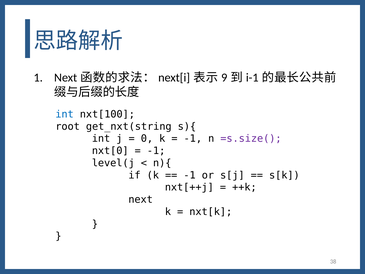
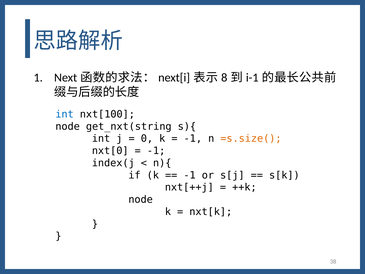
9: 9 -> 8 (224, 77)
root: root -> node (68, 126)
=s.size( colour: purple -> orange (251, 139)
level(j: level(j -> index(j (113, 163)
next: next -> node (141, 199)
